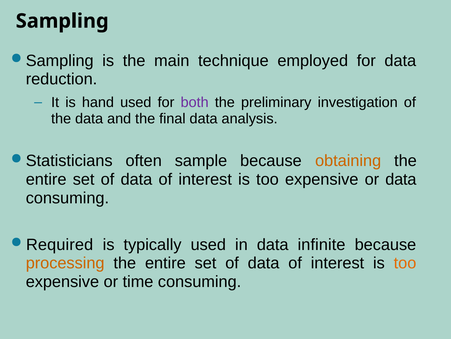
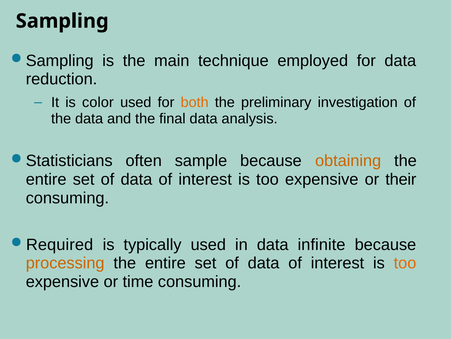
hand: hand -> color (98, 102)
both colour: purple -> orange (195, 102)
or data: data -> their (401, 179)
